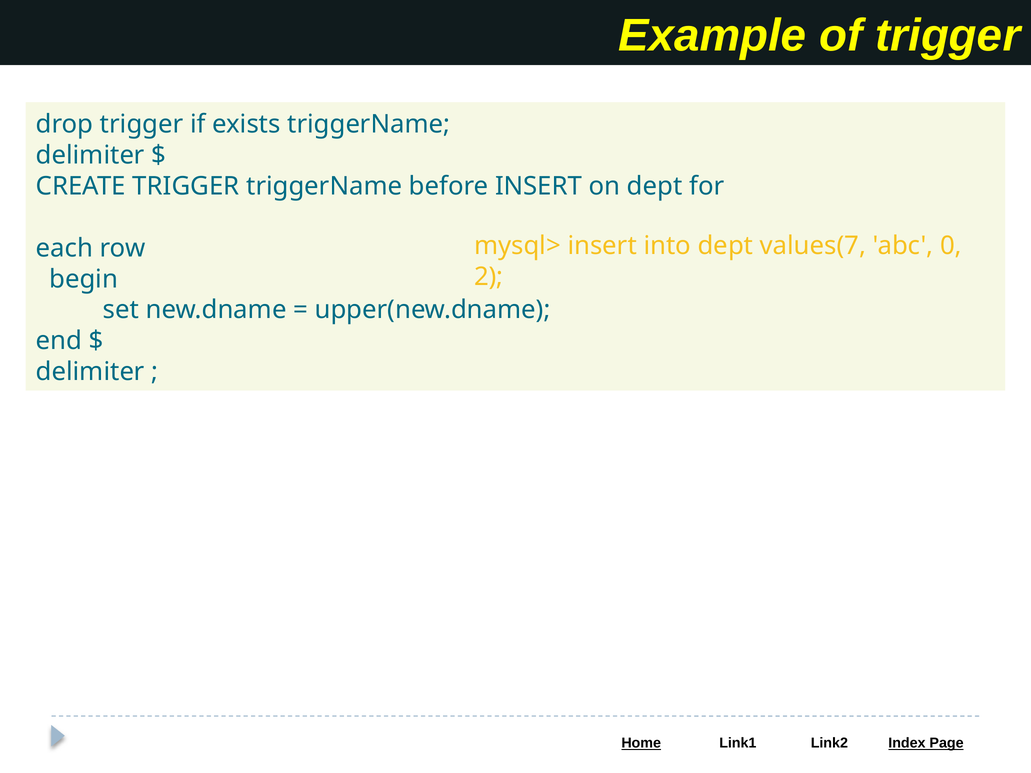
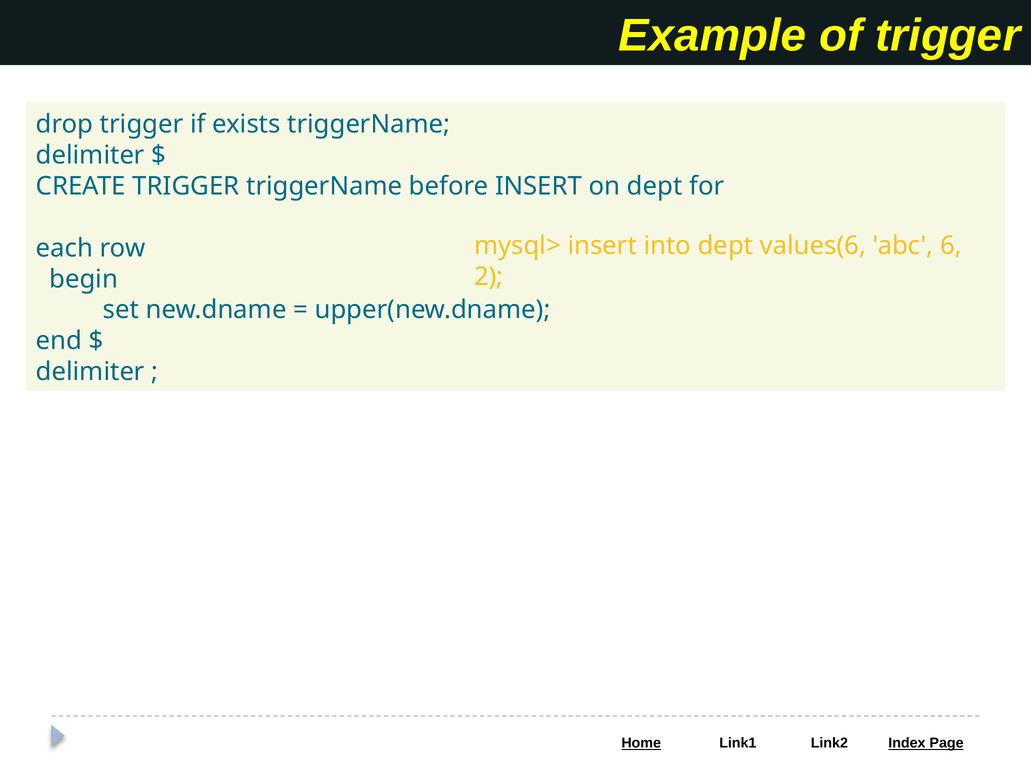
values(7: values(7 -> values(6 (813, 246)
0: 0 -> 6 (951, 246)
